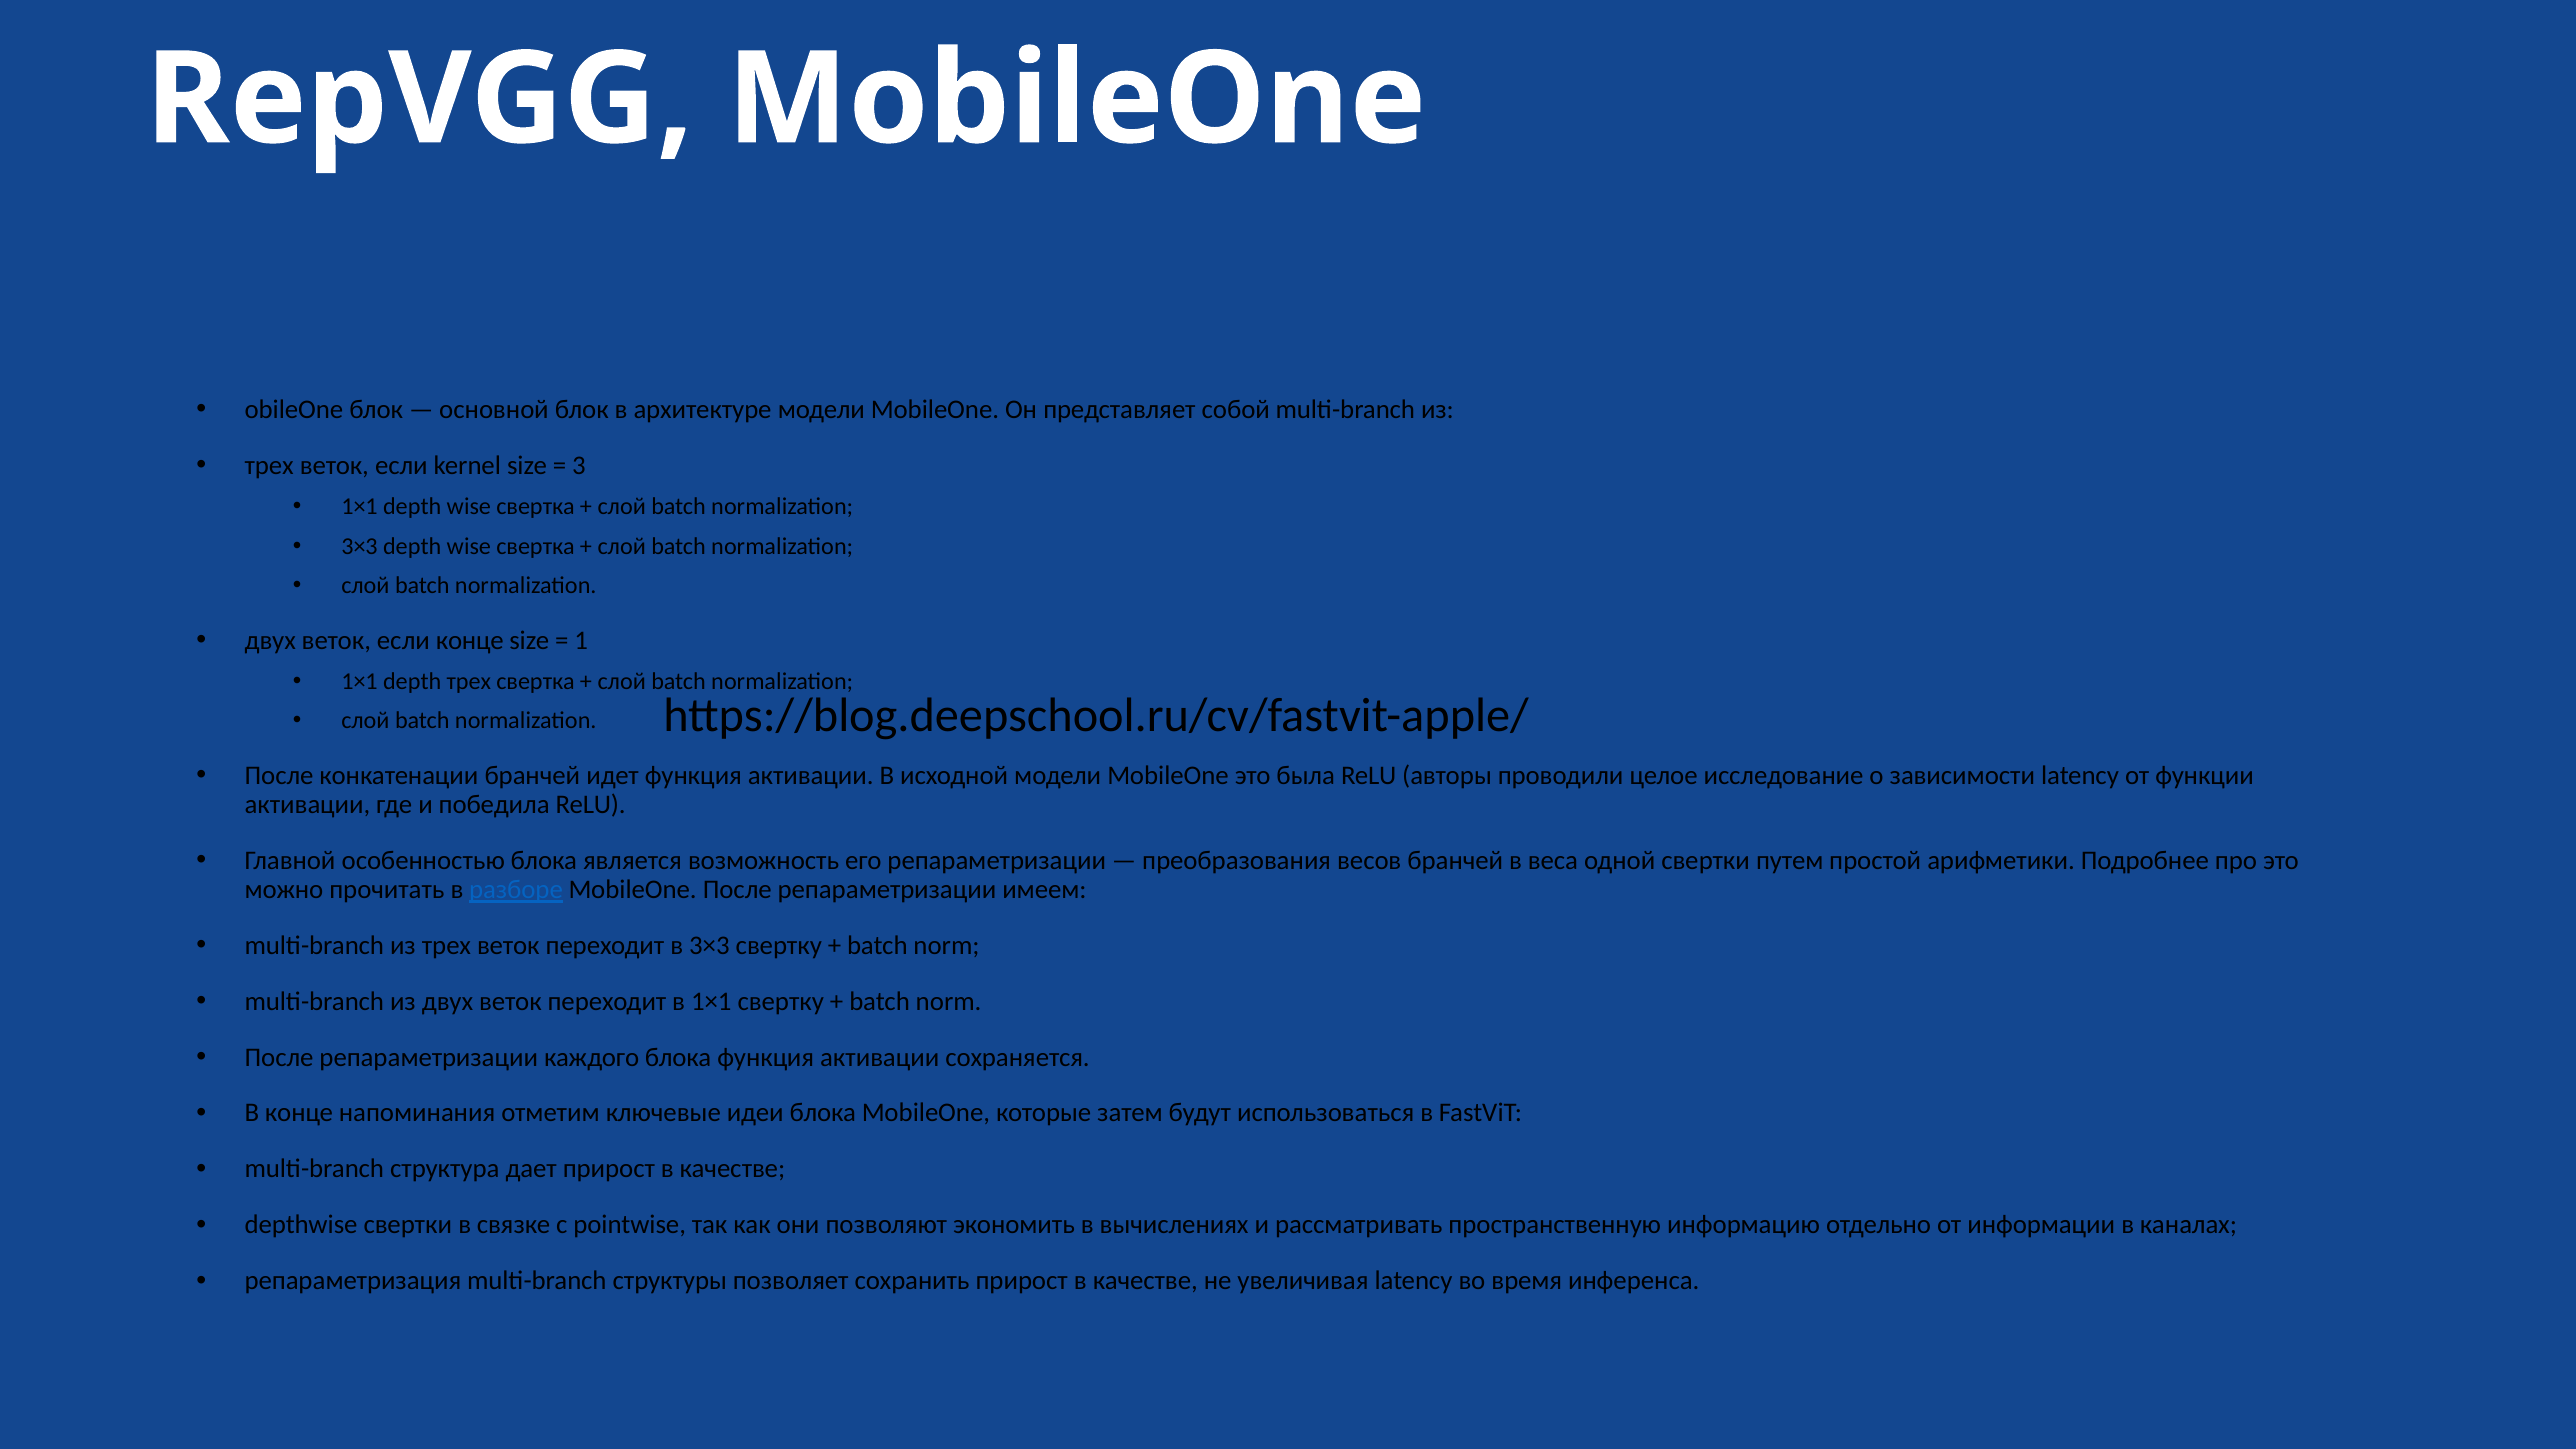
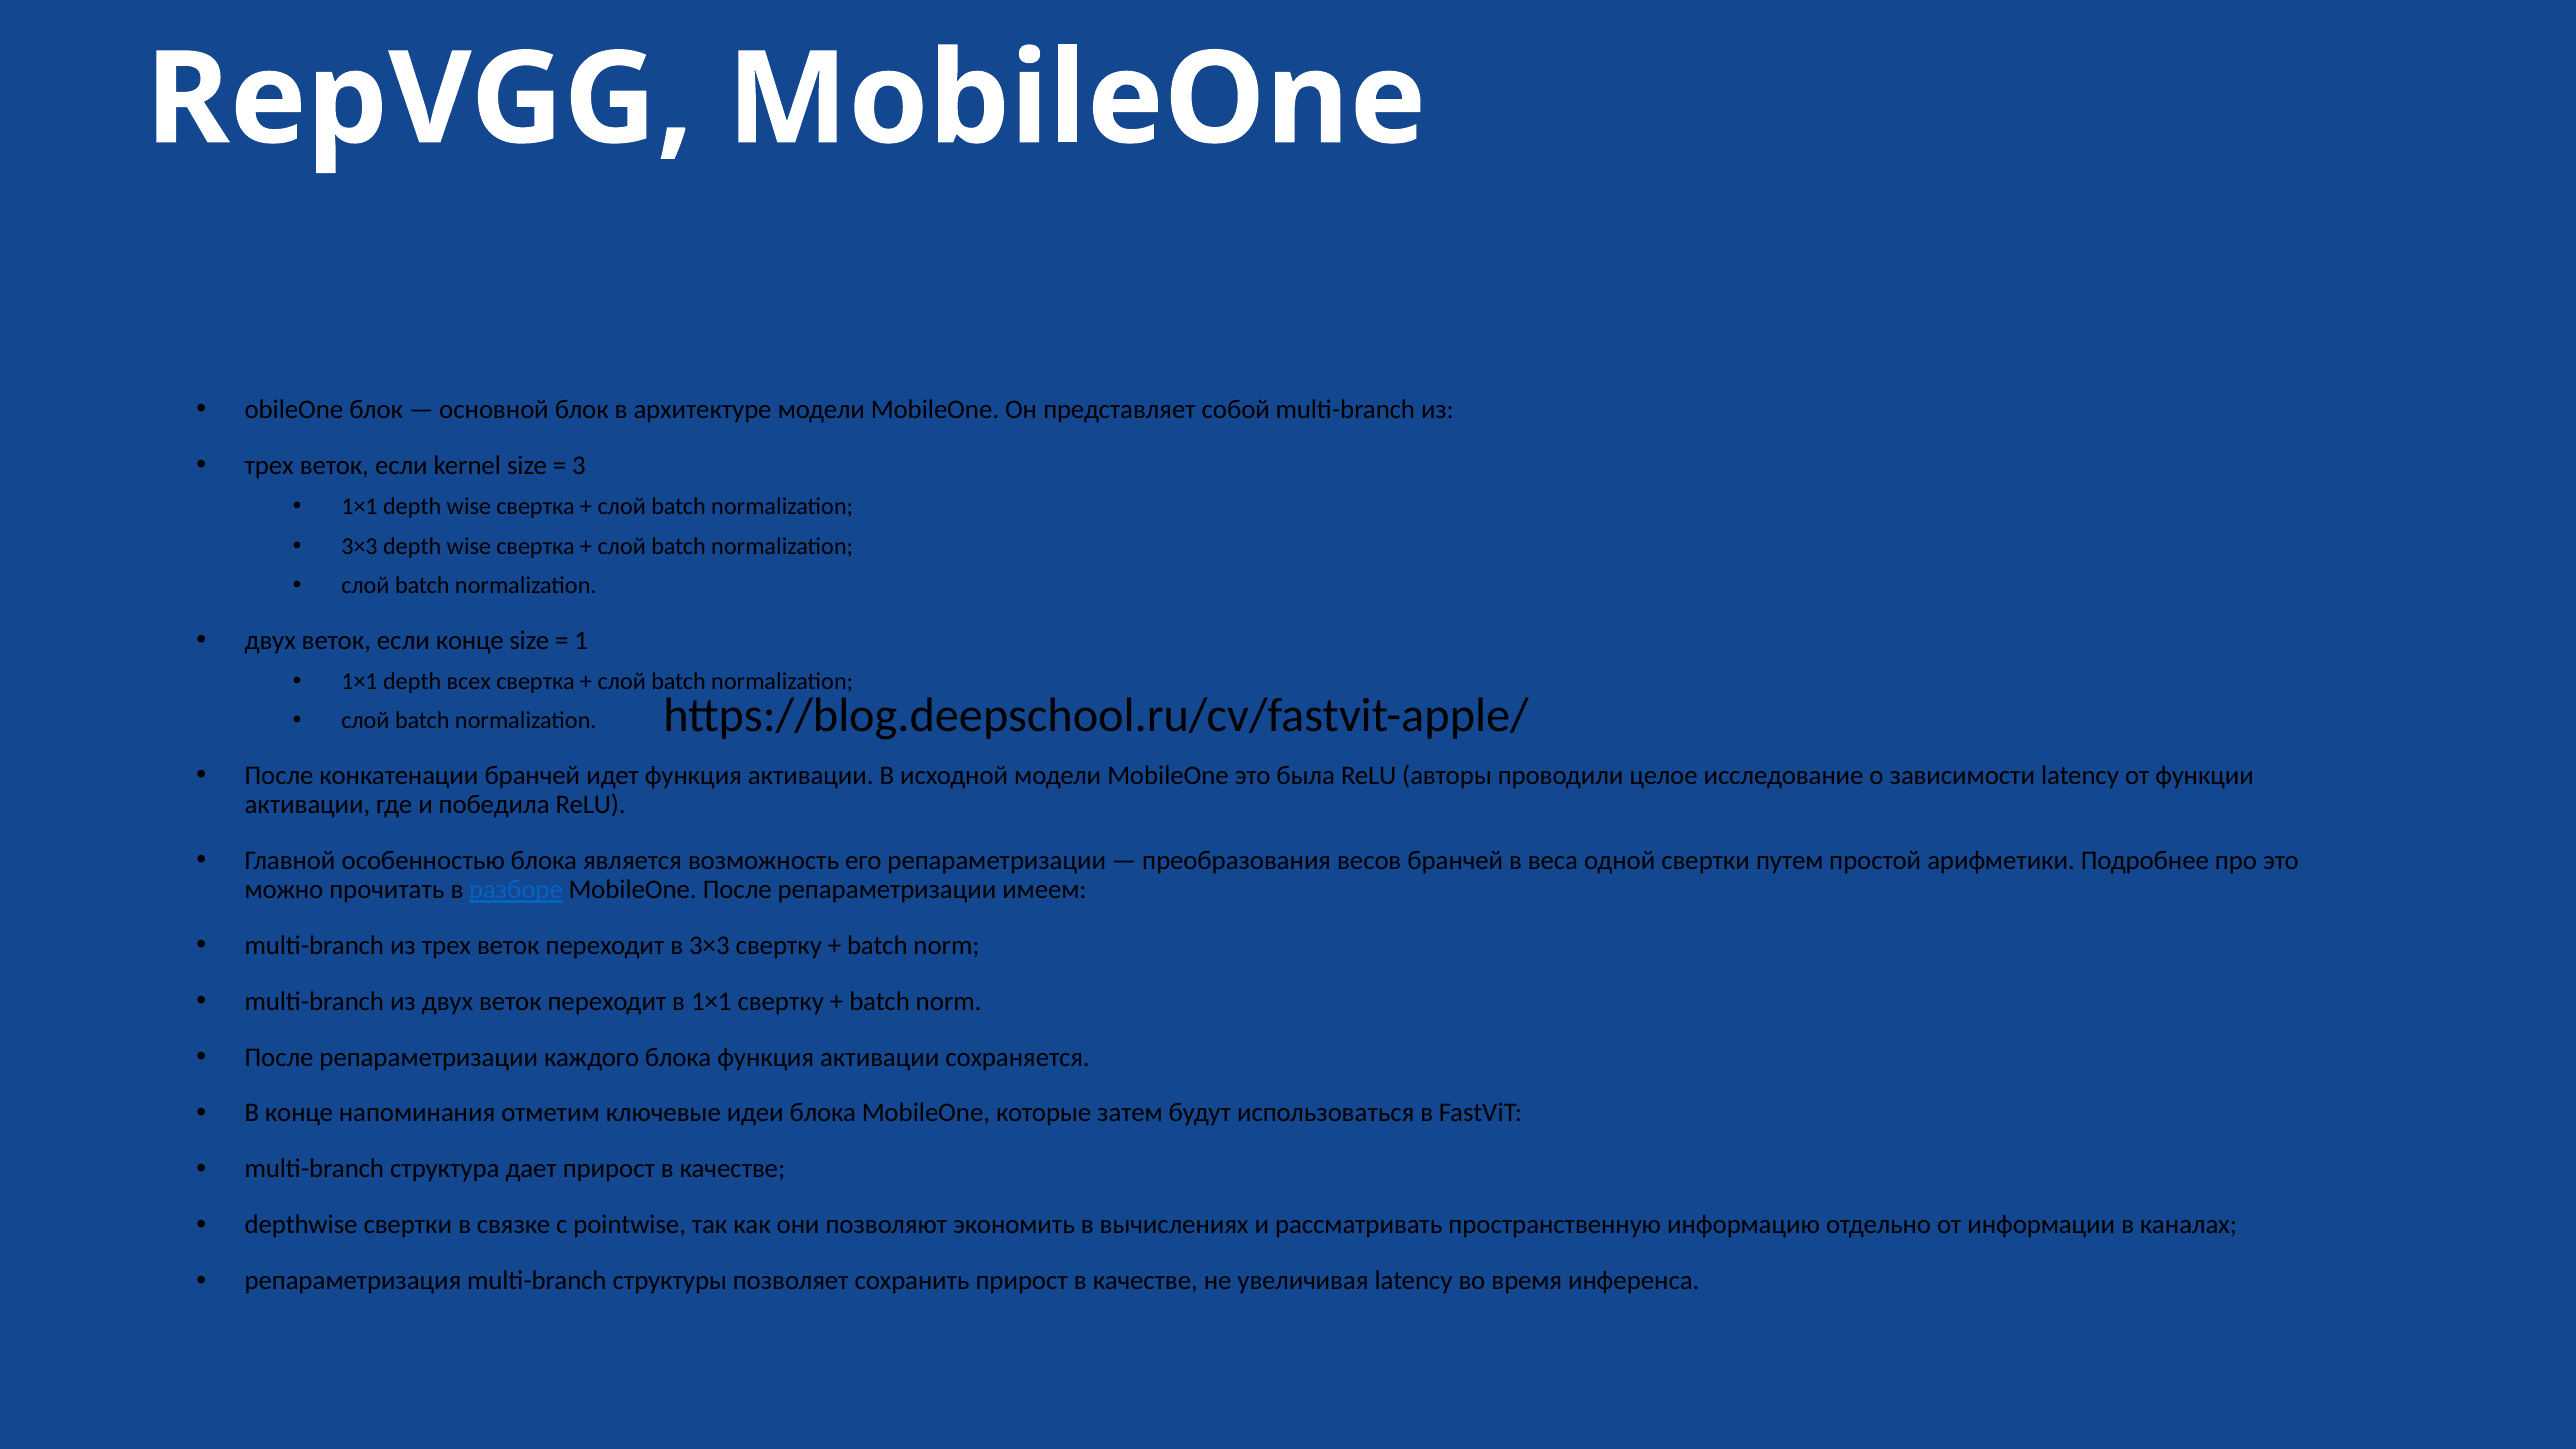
depth трех: трех -> всех (469, 681)
